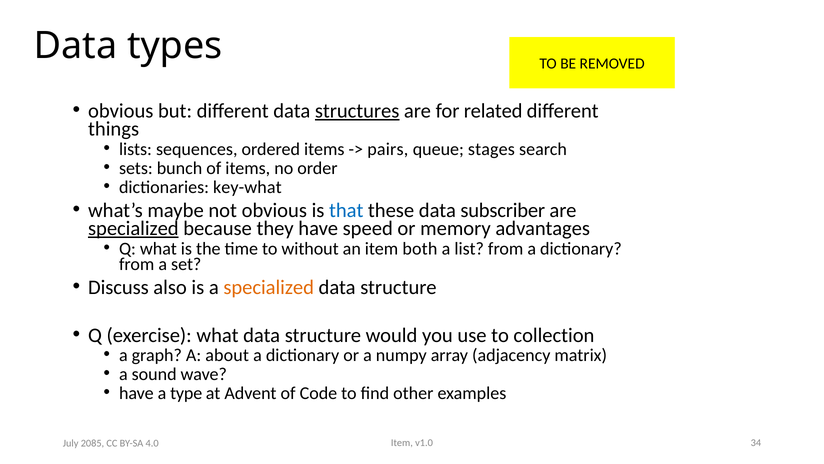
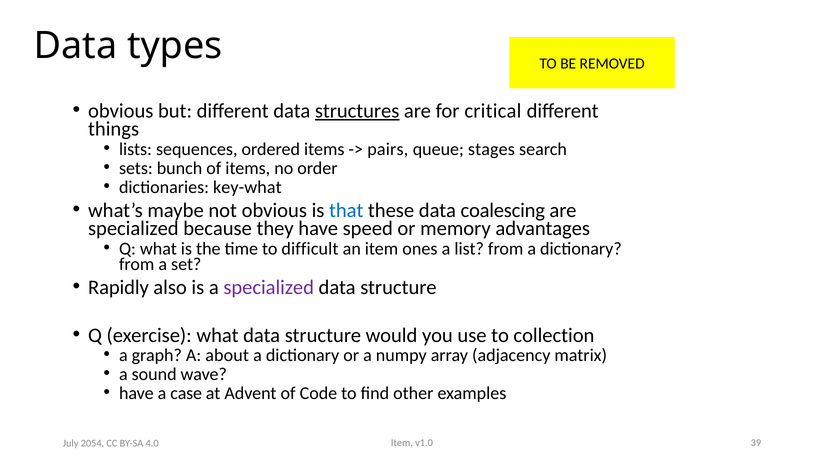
related: related -> critical (493, 111)
subscriber: subscriber -> coalescing (503, 210)
specialized underline: present -> none (133, 228)
without: without -> difficult (310, 248)
both: both -> ones (420, 248)
Discuss: Discuss -> Rapidly (118, 287)
specialized colour: orange -> purple (269, 287)
type: type -> case (186, 393)
34: 34 -> 39 (756, 443)
2085: 2085 -> 2054 (92, 443)
